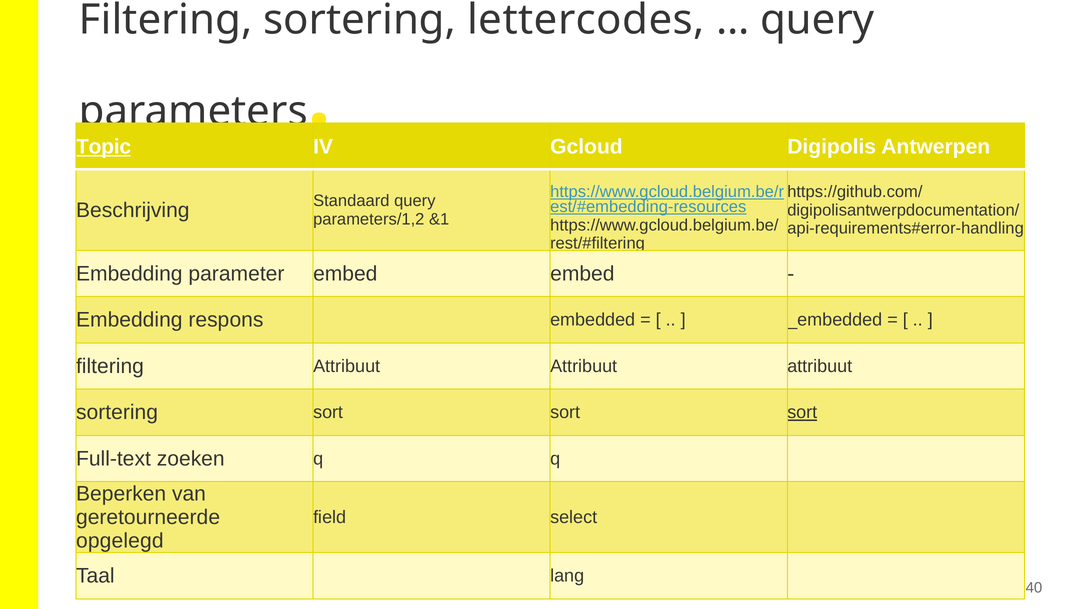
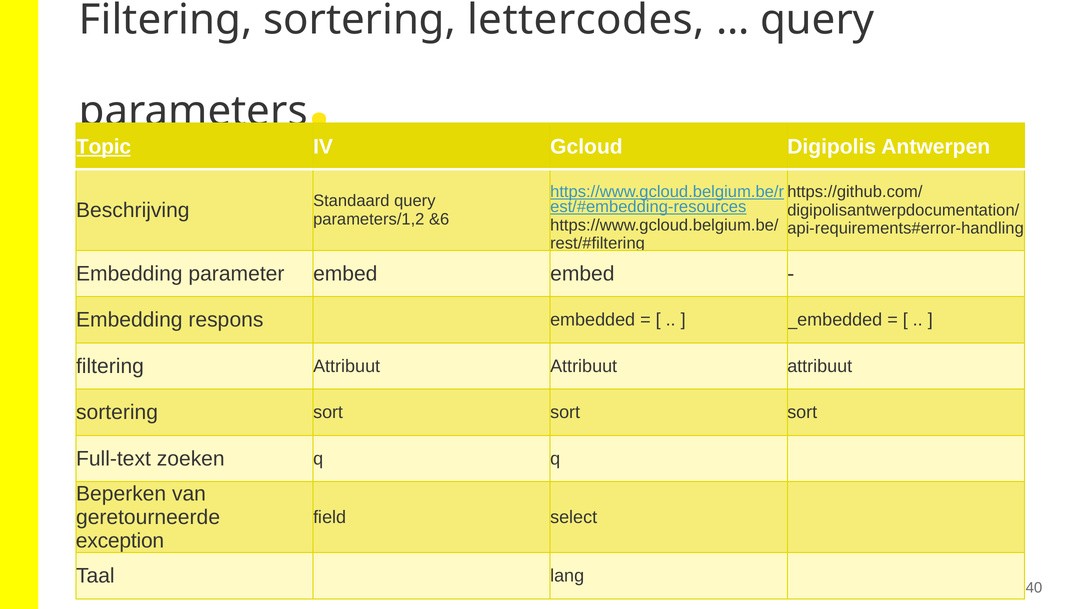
&1: &1 -> &6 (439, 219)
sort underline: present -> none (802, 412)
opgelegd: opgelegd -> exception (120, 541)
